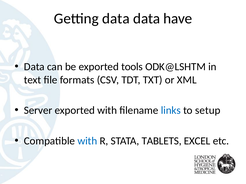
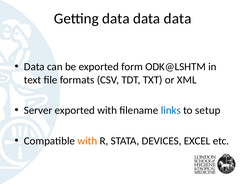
have: have -> data (178, 19)
tools: tools -> form (132, 67)
with colour: blue -> orange (87, 141)
TABLETS: TABLETS -> DEVICES (162, 141)
